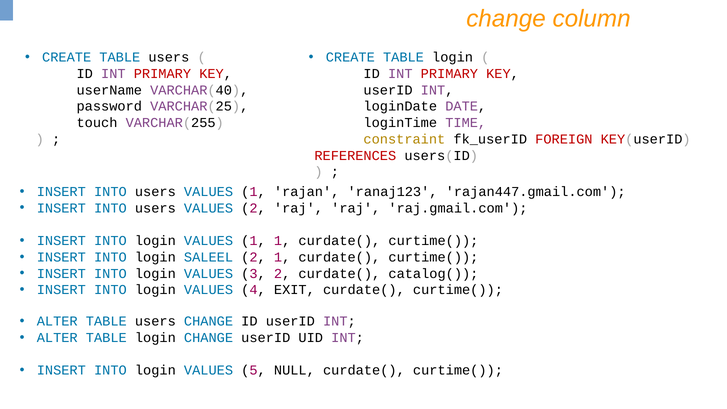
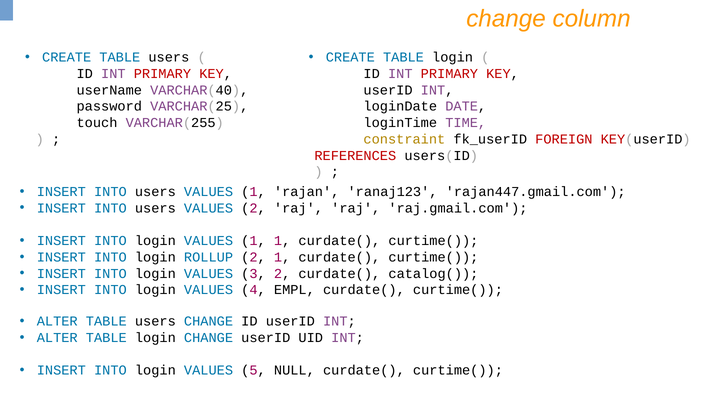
SALEEL: SALEEL -> ROLLUP (209, 257)
EXIT: EXIT -> EMPL (294, 290)
